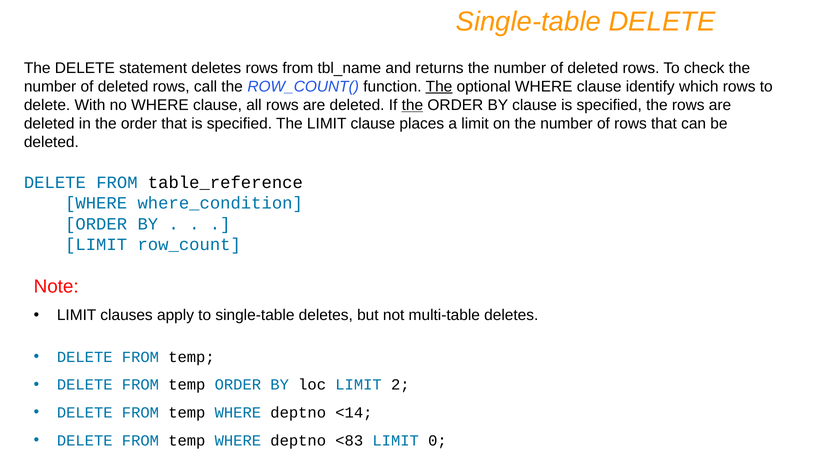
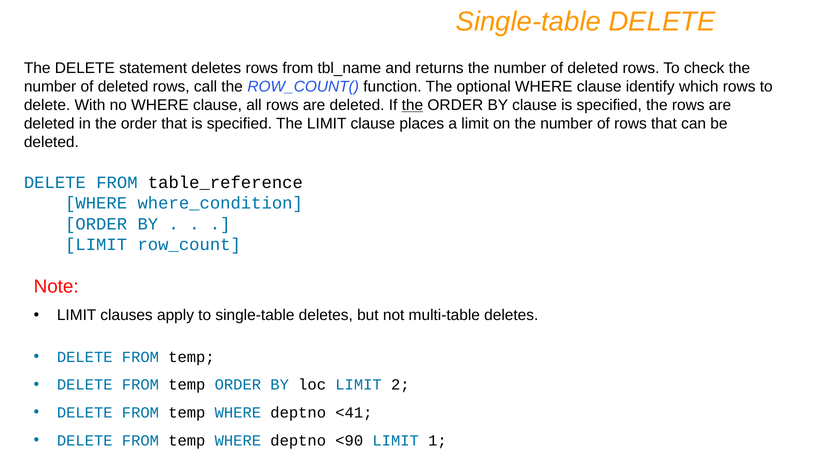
The underline: present -> none (439, 87)
<14: <14 -> <41 (354, 413)
<83: <83 -> <90 (349, 441)
0: 0 -> 1 (437, 441)
